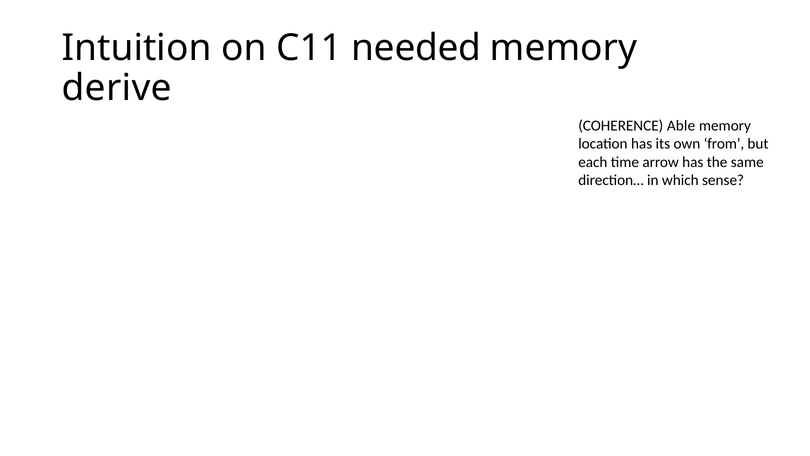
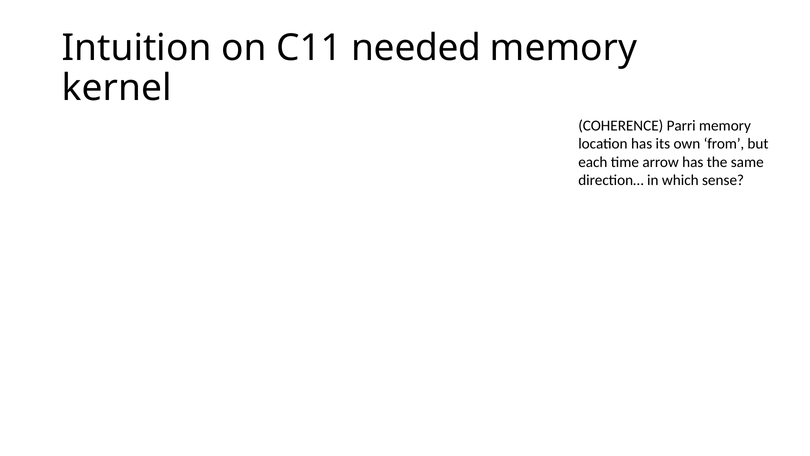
derive: derive -> kernel (117, 88)
Able: Able -> Parri (681, 125)
